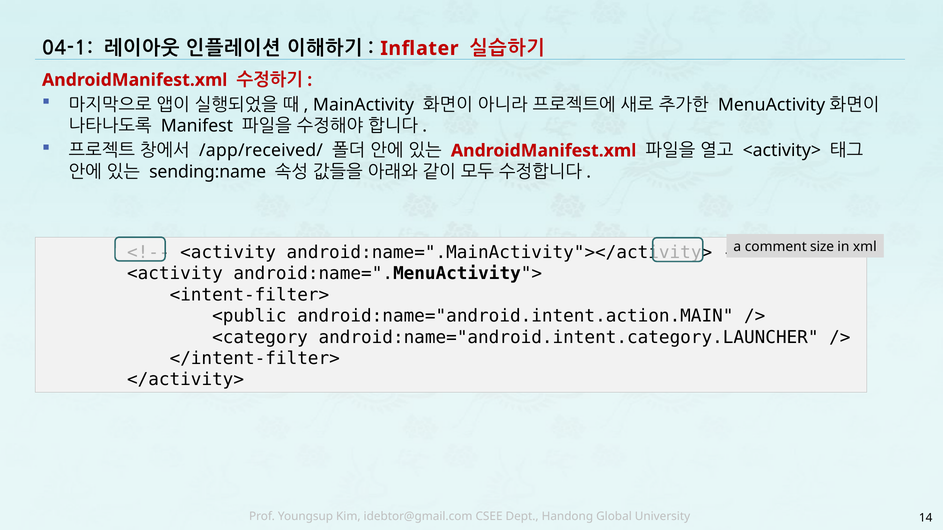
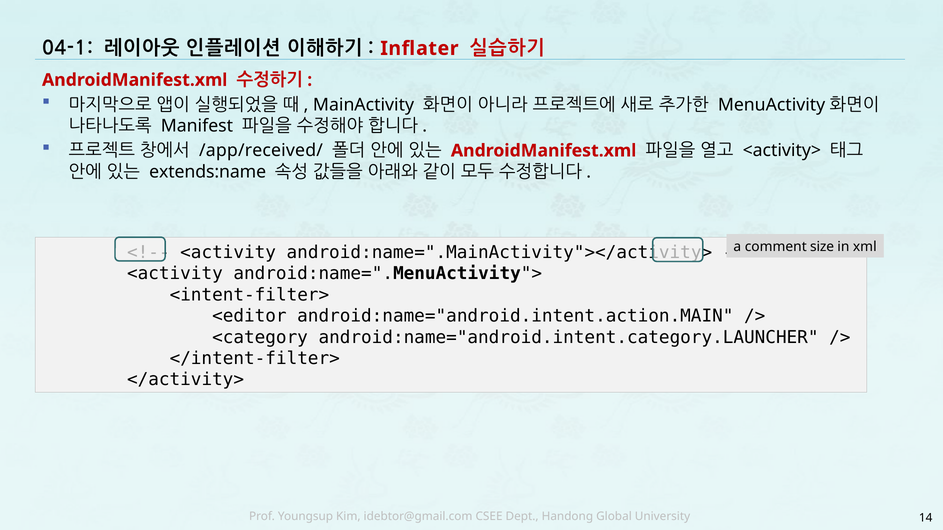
sending:name: sending:name -> extends:name (208, 172)
<public: <public -> <editor (249, 316)
